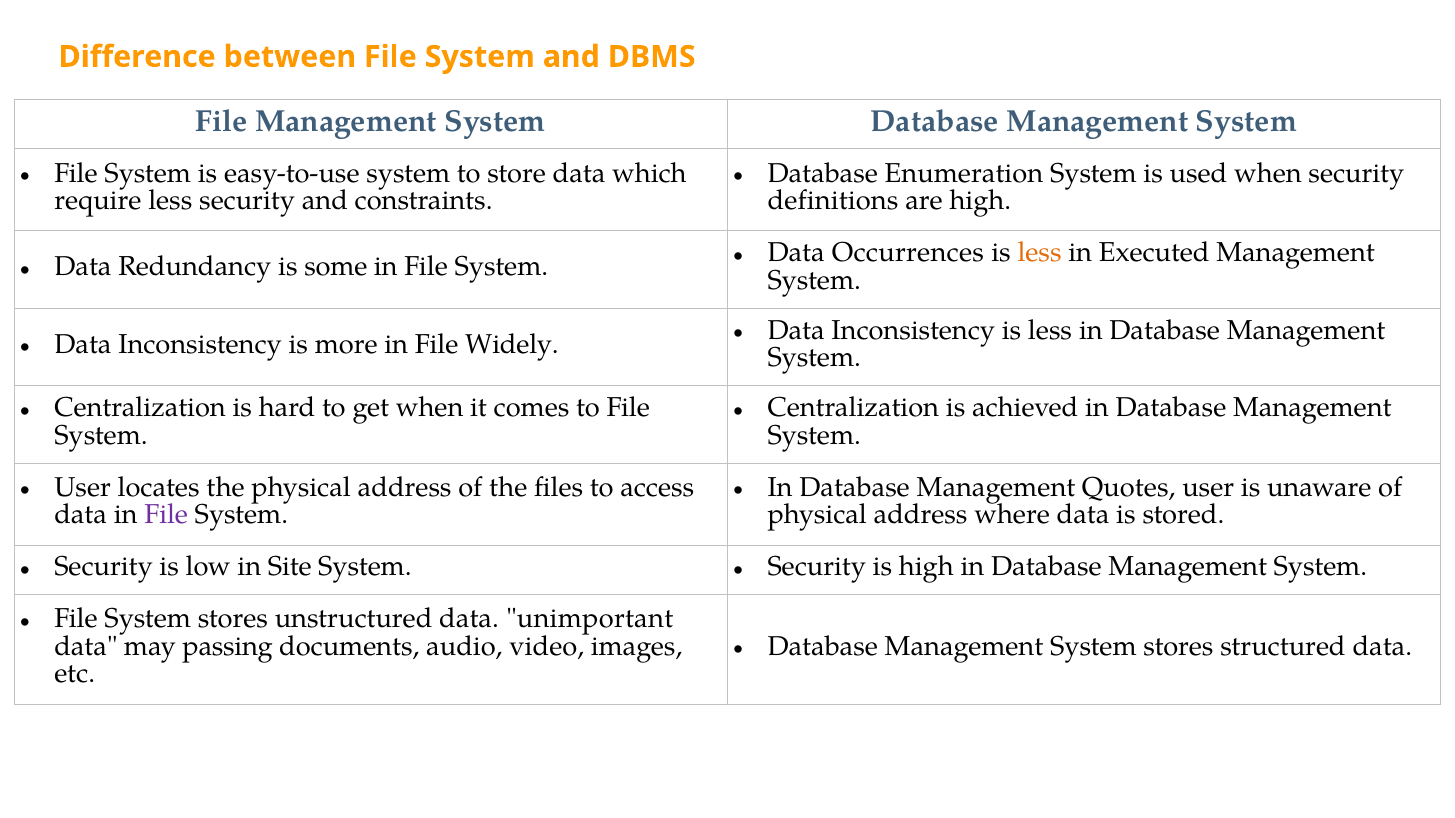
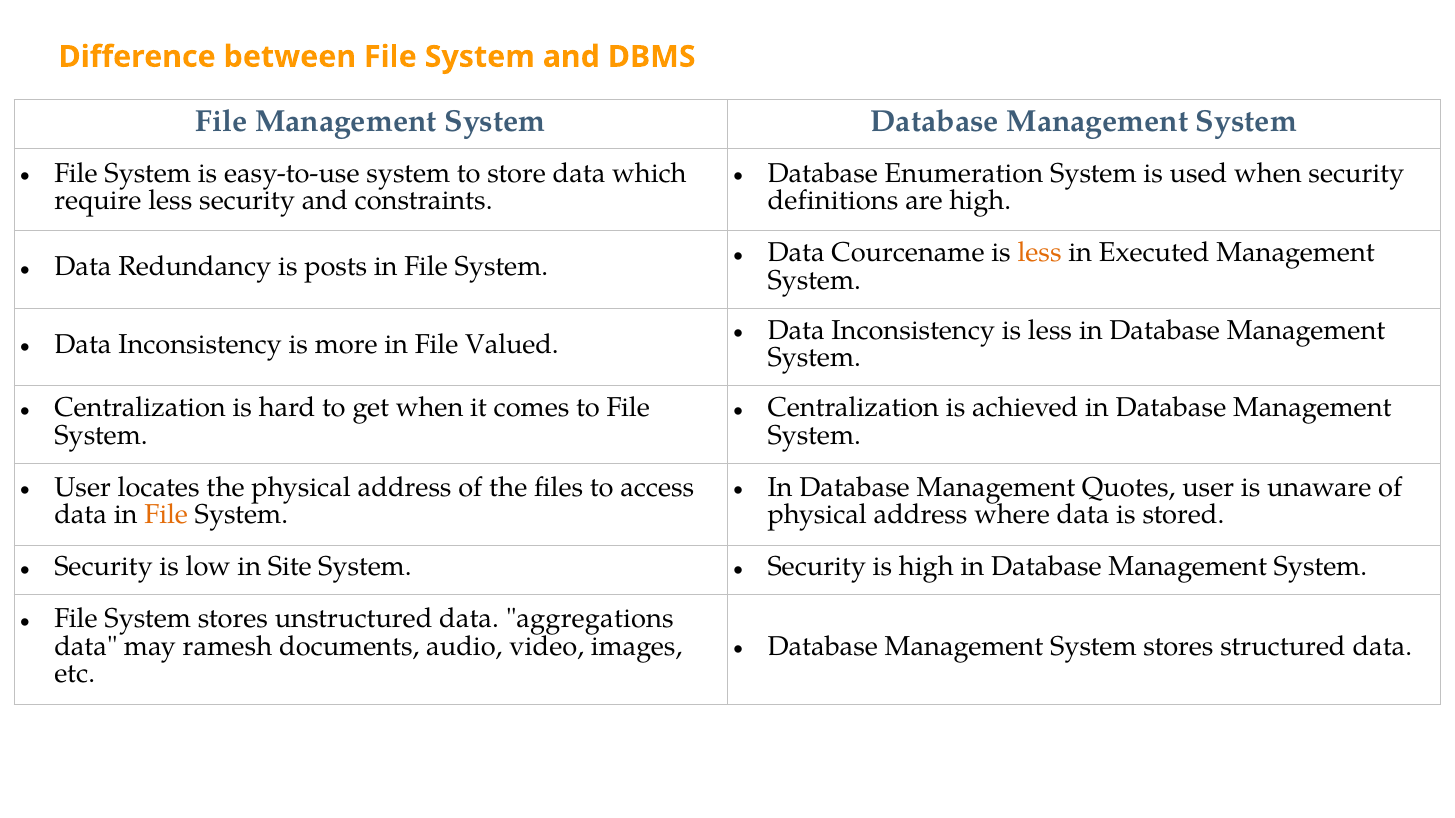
Occurrences: Occurrences -> Courcename (908, 253)
some: some -> posts (336, 267)
Widely: Widely -> Valued (512, 344)
File colour: purple -> orange (166, 515)
unimportant: unimportant -> aggregations (590, 619)
passing: passing -> ramesh (227, 647)
